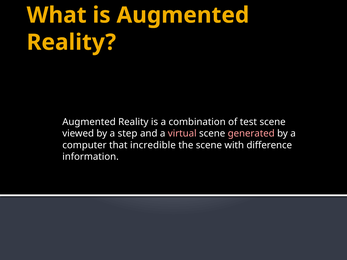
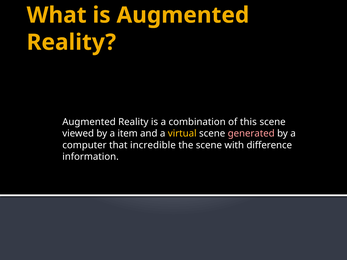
test: test -> this (248, 122)
step: step -> item (128, 134)
virtual colour: pink -> yellow (182, 134)
